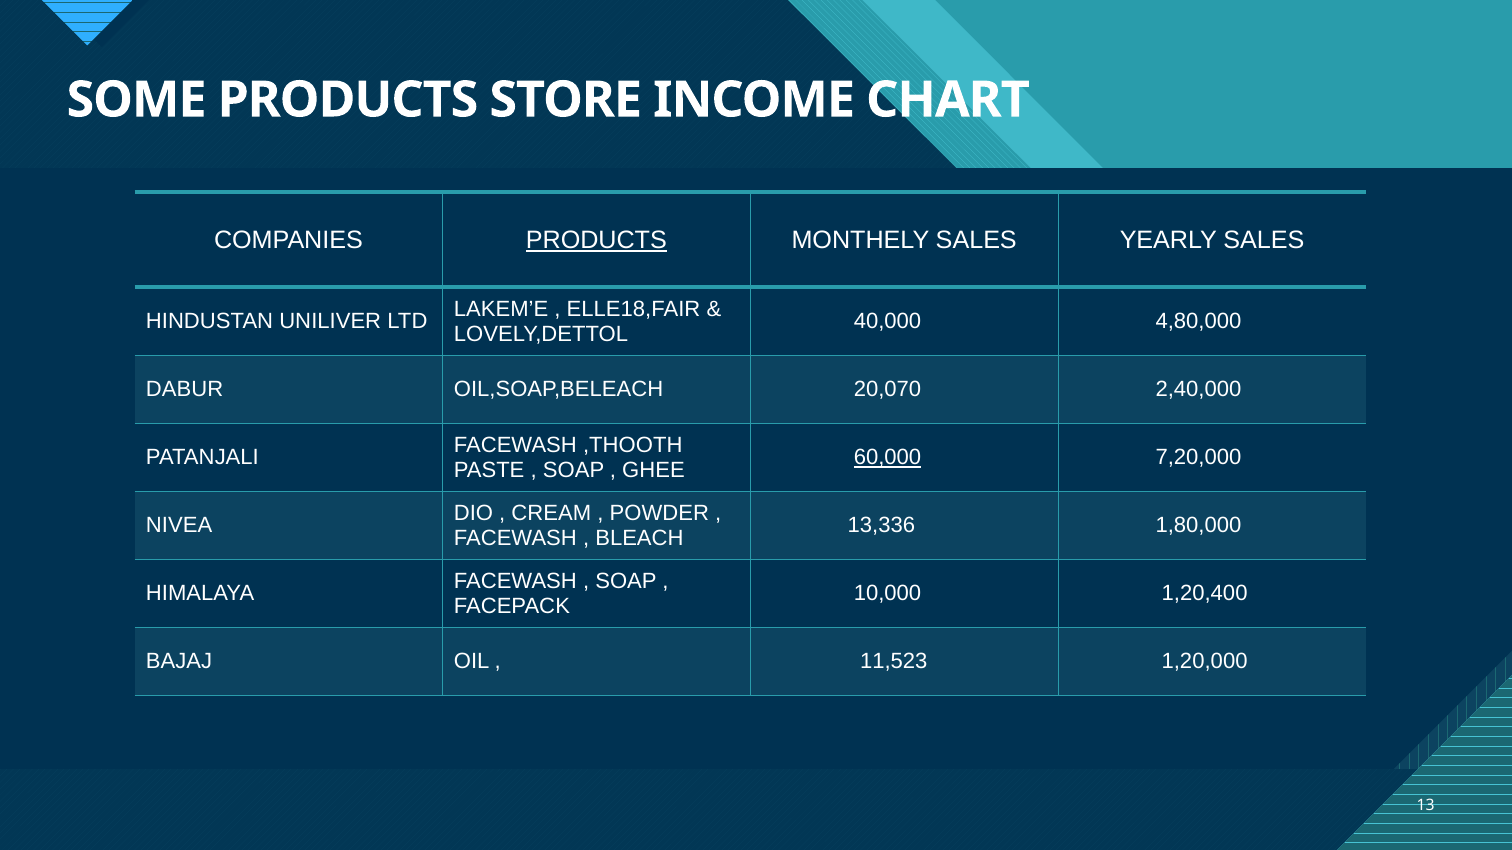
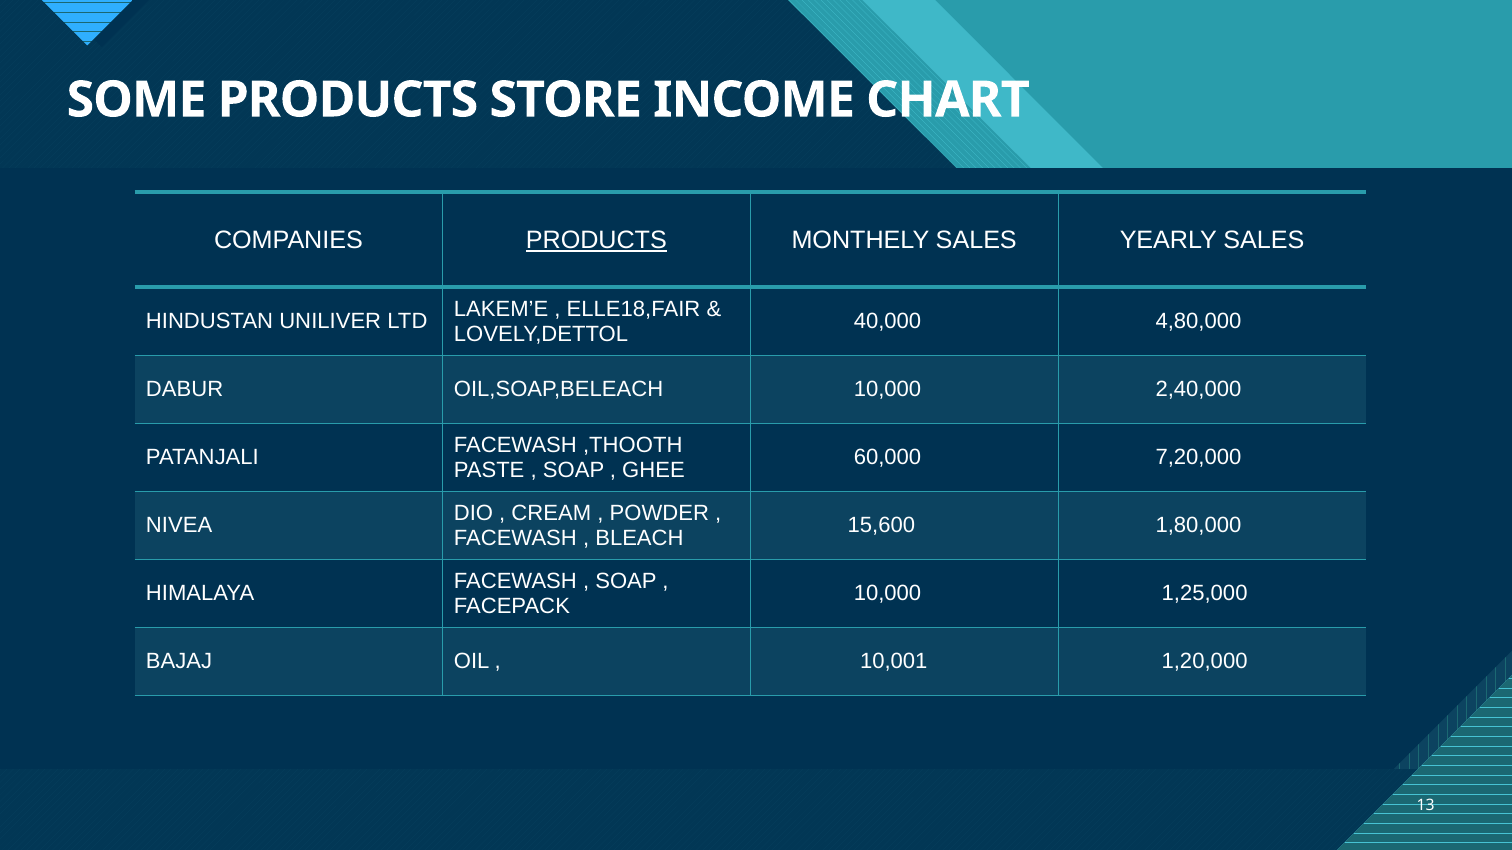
OIL,SOAP,BELEACH 20,070: 20,070 -> 10,000 (887, 390)
60,000 underline: present -> none (887, 458)
13,336: 13,336 -> 15,600 (881, 526)
1,20,400: 1,20,400 -> 1,25,000 (1205, 594)
11,523: 11,523 -> 10,001 (894, 662)
